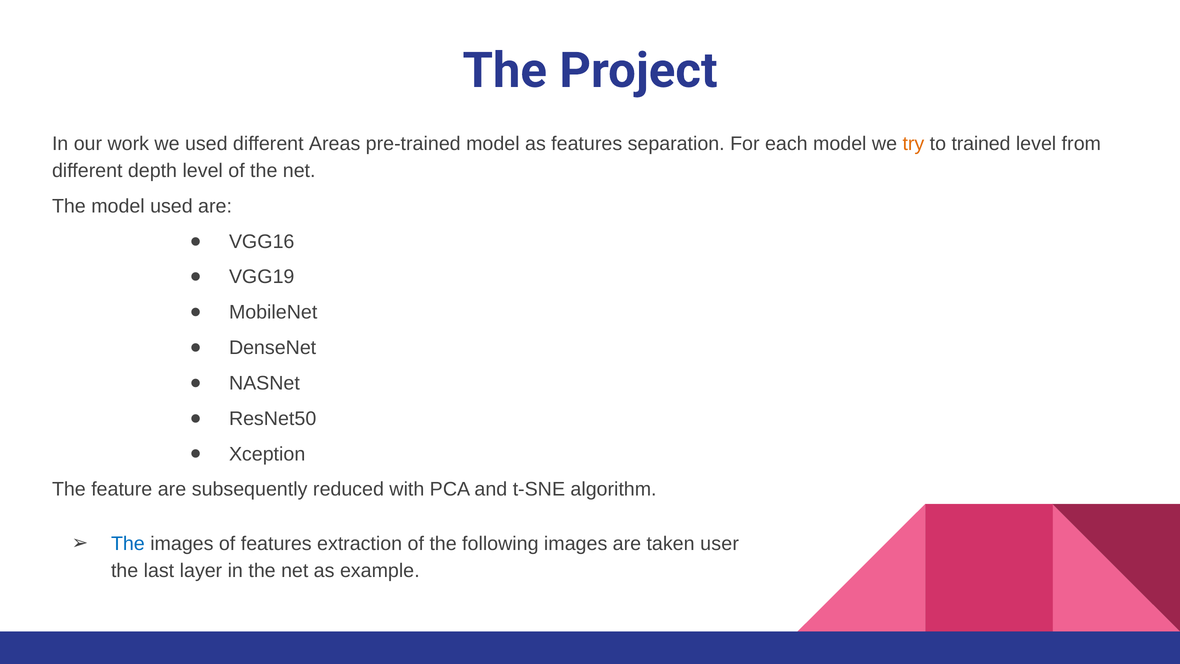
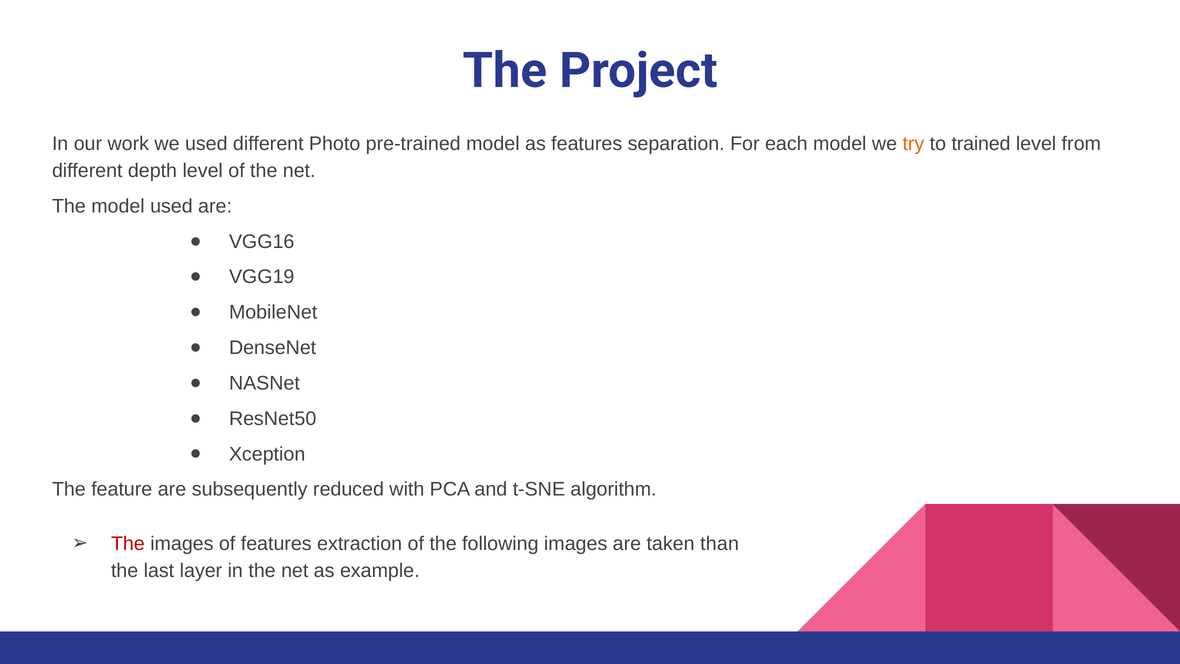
Areas: Areas -> Photo (335, 144)
The colour: blue -> red (128, 544)
user: user -> than (720, 544)
